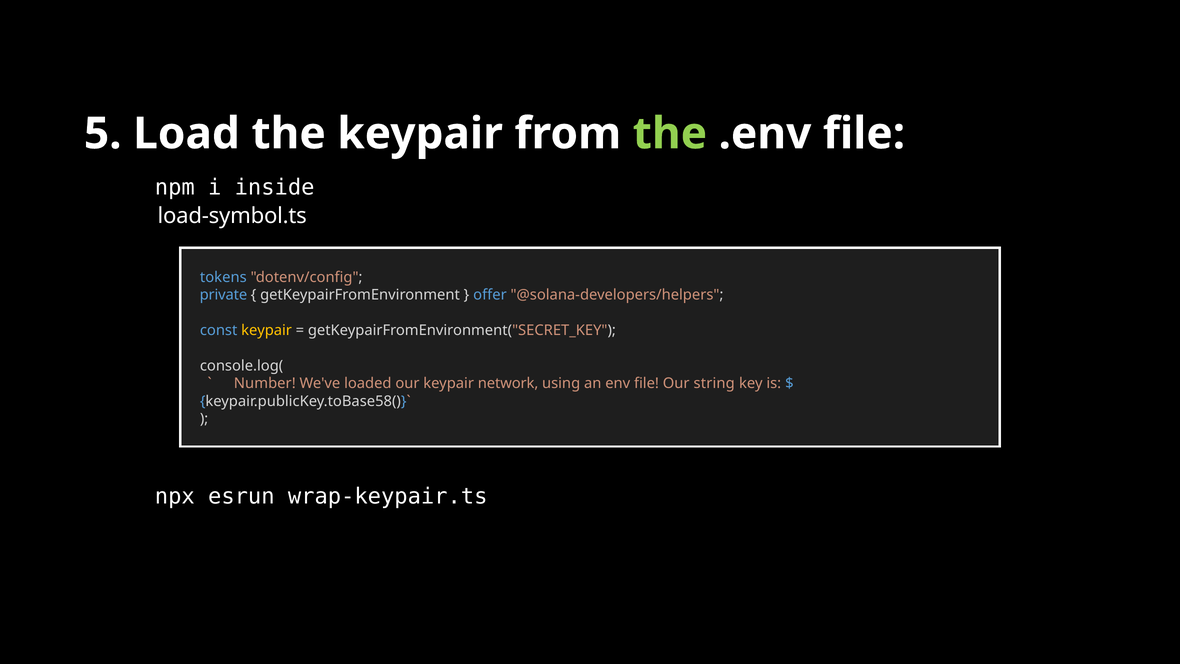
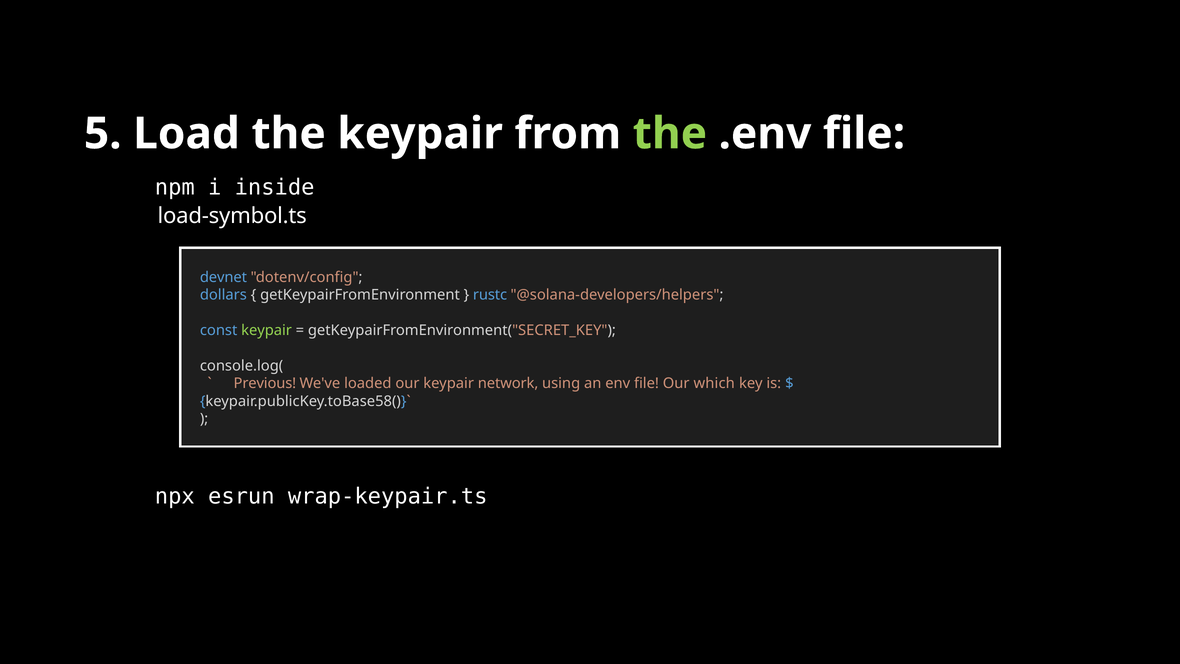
tokens: tokens -> devnet (223, 277)
private: private -> dollars (223, 295)
offer: offer -> rustc (490, 295)
keypair colour: yellow -> light green (267, 330)
Number: Number -> Previous (265, 383)
string: string -> which (714, 383)
